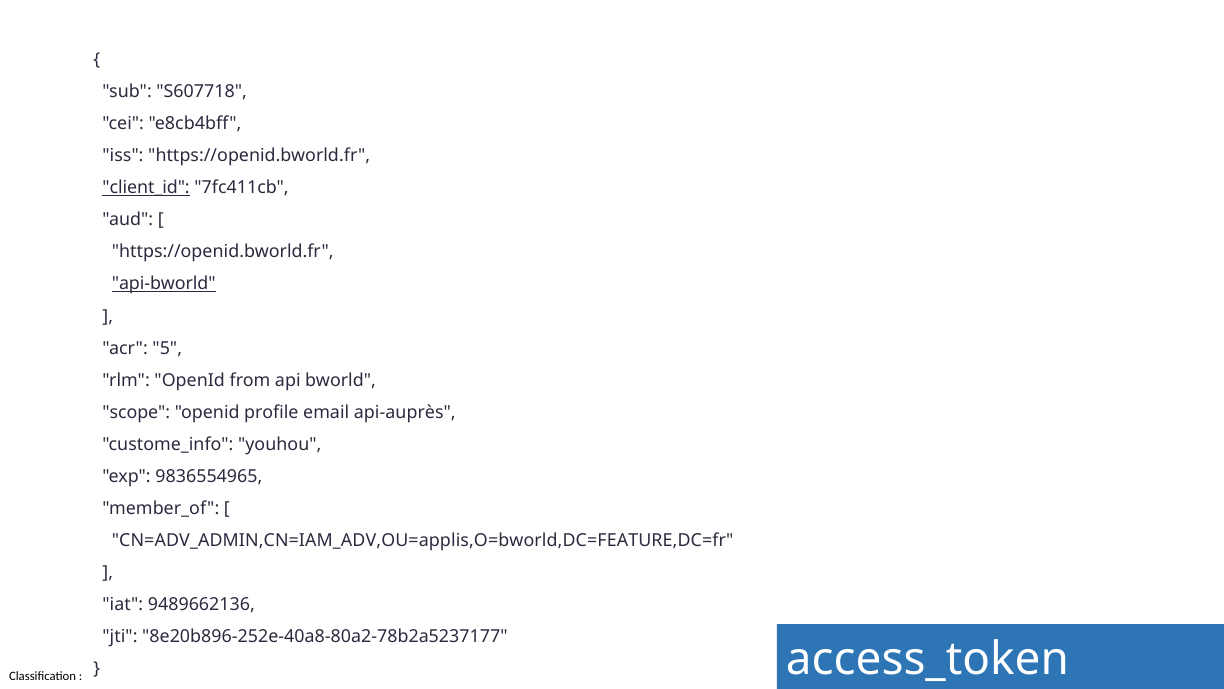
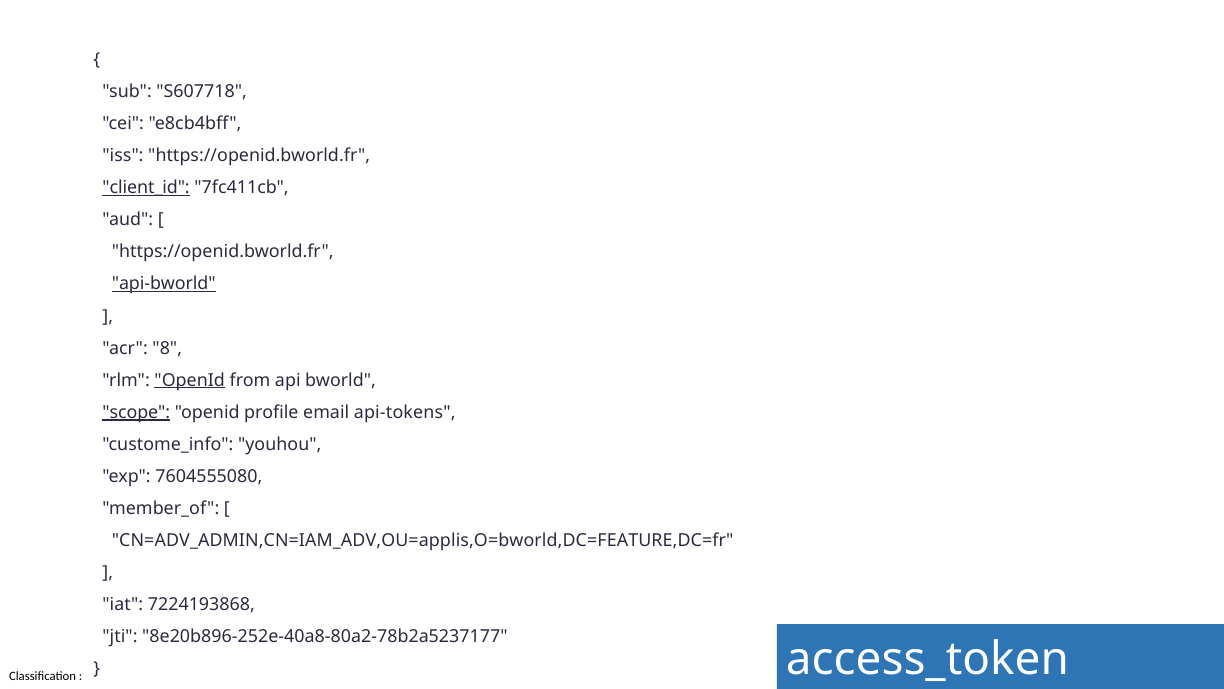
5: 5 -> 8 (167, 348)
OpenId underline: none -> present (190, 380)
scope underline: none -> present (136, 412)
api-auprès: api-auprès -> api-tokens (405, 412)
9836554965: 9836554965 -> 7604555080 (209, 476)
9489662136: 9489662136 -> 7224193868 (201, 604)
